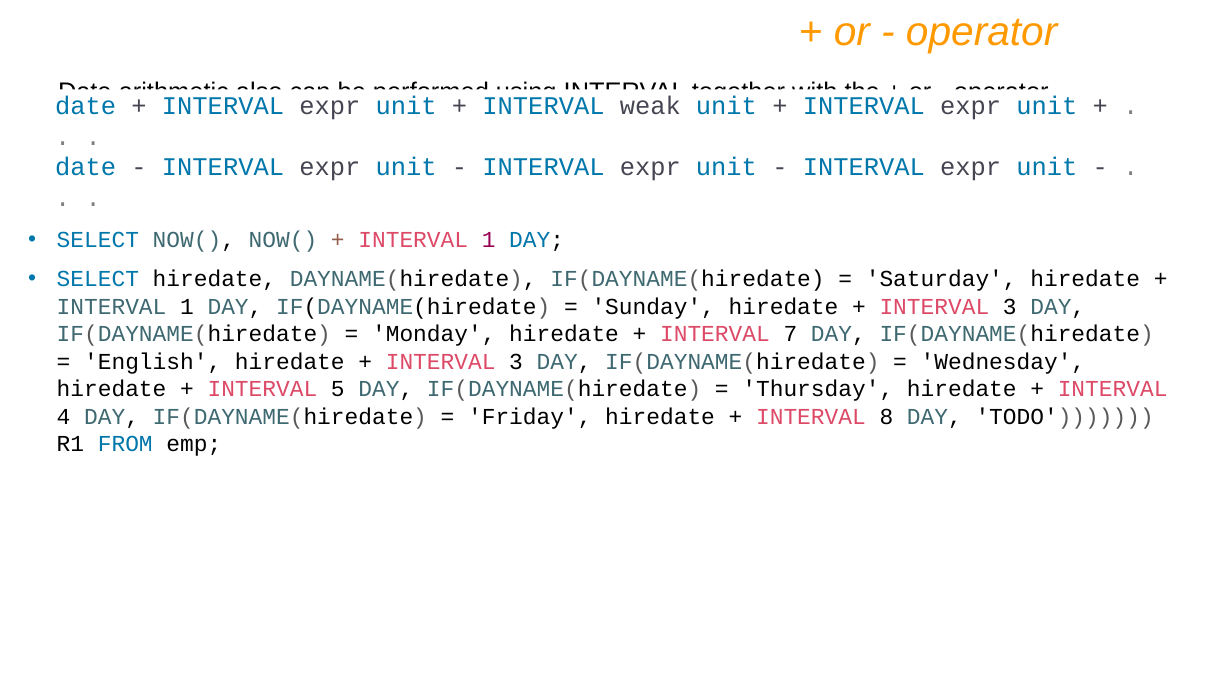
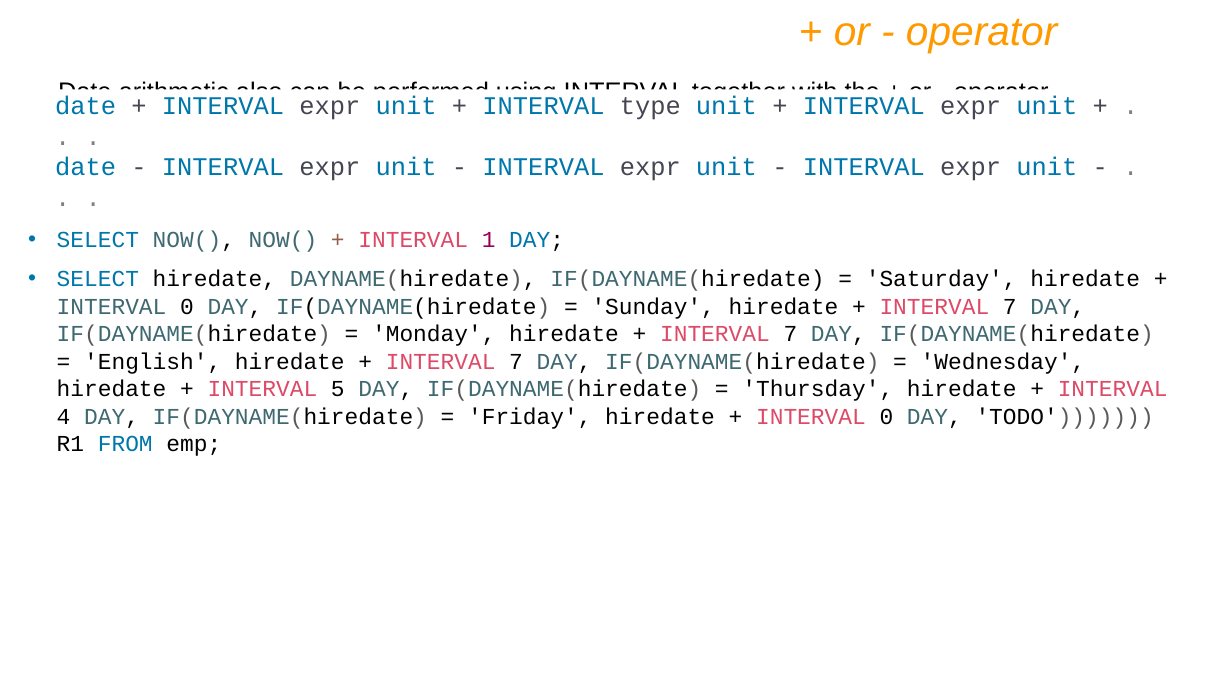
weak: weak -> type (650, 106)
1: 1 -> 0 (187, 307)
3: 3 -> 7 (1010, 307)
3: 3 -> 7 (516, 362)
8: 8 -> 0 (886, 416)
